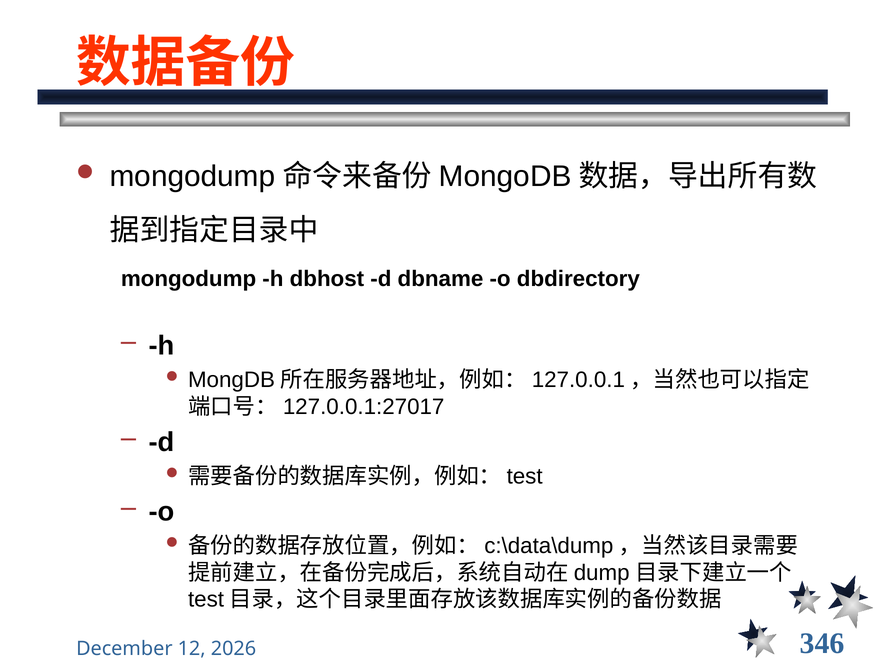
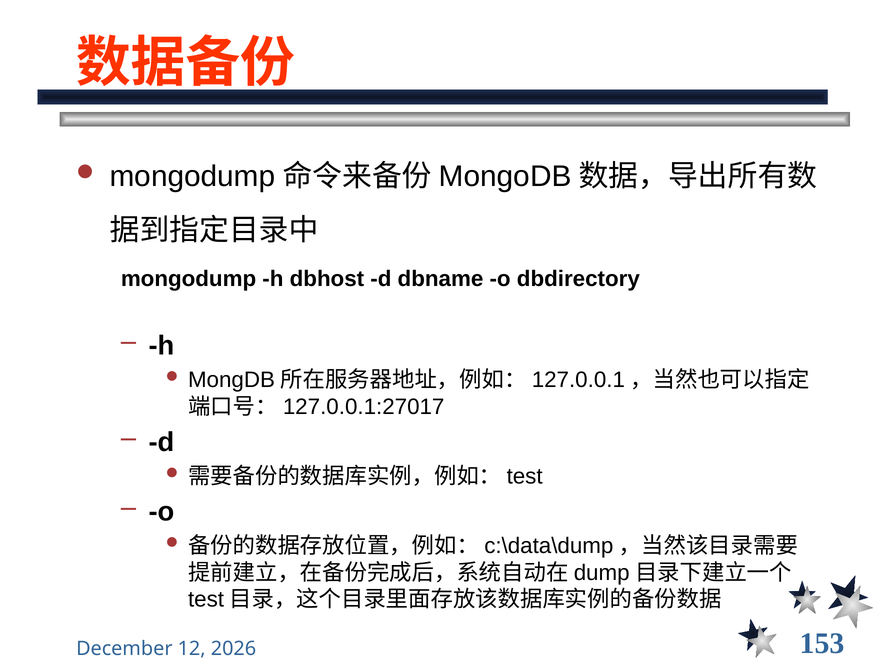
346: 346 -> 153 (822, 644)
